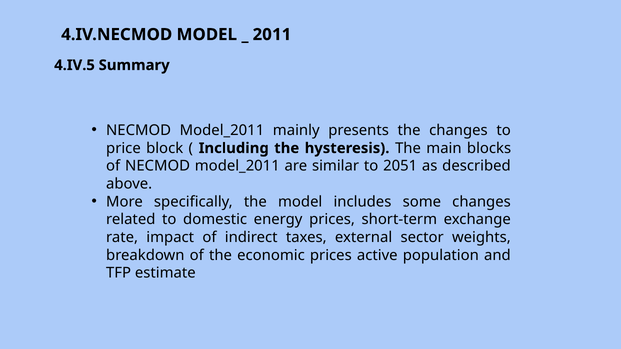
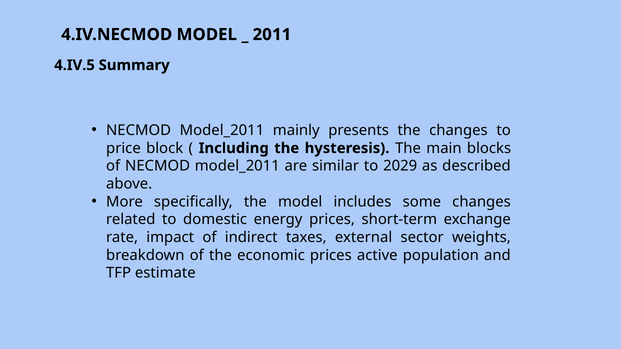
2051: 2051 -> 2029 (400, 166)
